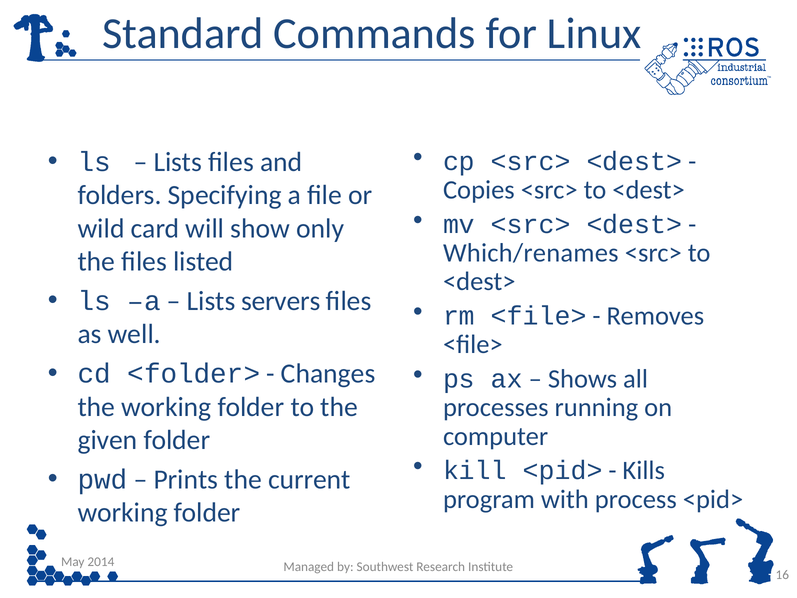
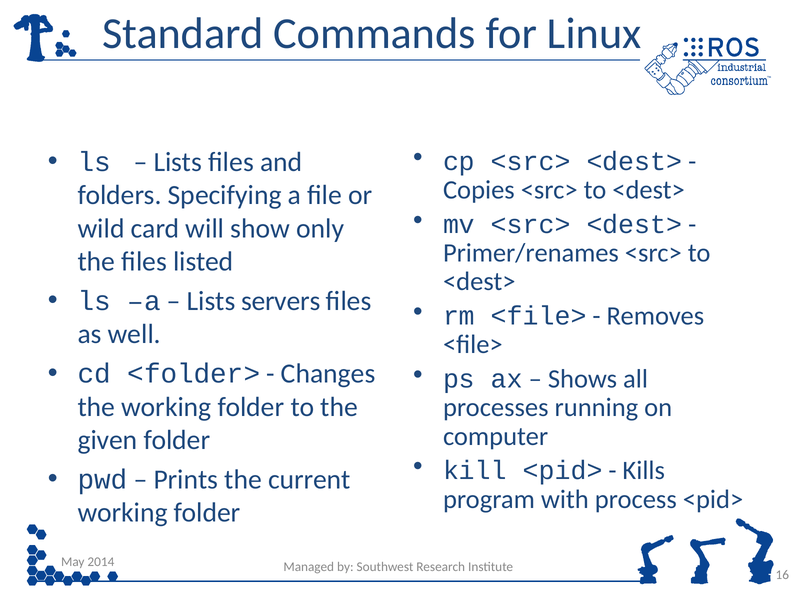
Which/renames: Which/renames -> Primer/renames (531, 253)
